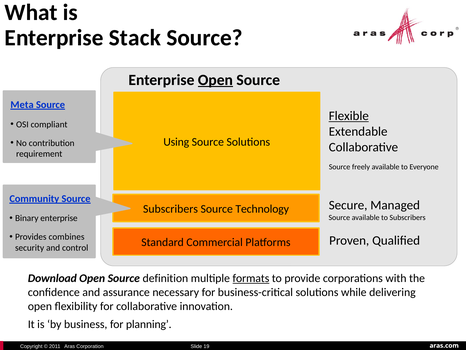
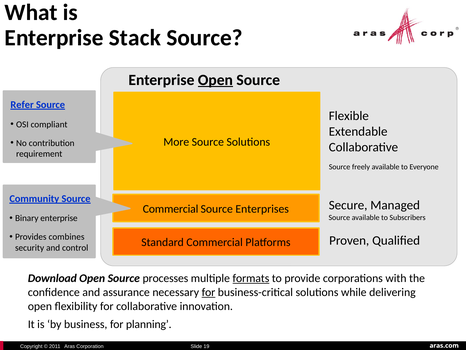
Meta: Meta -> Refer (22, 105)
Flexible underline: present -> none (349, 116)
Using: Using -> More (176, 142)
Subscribers: Subscribers -> Commercial (171, 209)
Technology: Technology -> Enterprises (262, 209)
definition: definition -> processes (165, 278)
for underline: none -> present (208, 292)
